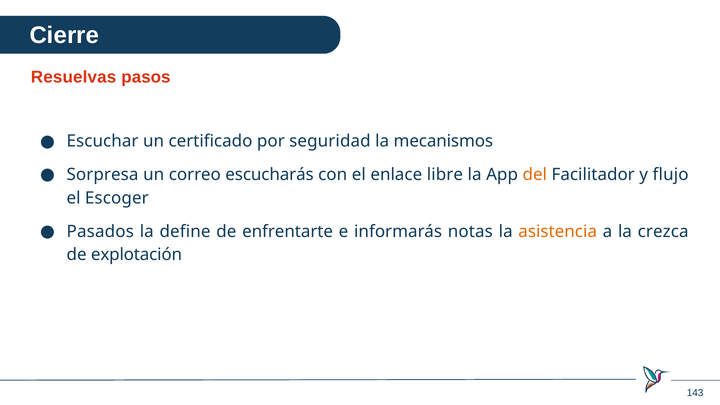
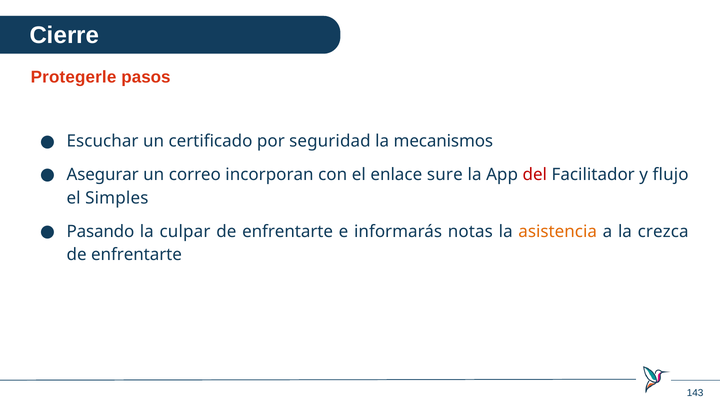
Resuelvas: Resuelvas -> Protegerle (74, 77)
Sorpresa: Sorpresa -> Asegurar (103, 175)
escucharás: escucharás -> incorporan (269, 175)
libre: libre -> sure (445, 175)
del colour: orange -> red (535, 175)
Escoger: Escoger -> Simples (117, 198)
Pasados: Pasados -> Pasando (100, 231)
define: define -> culpar (185, 231)
explotación: explotación -> enfrentarte (136, 255)
